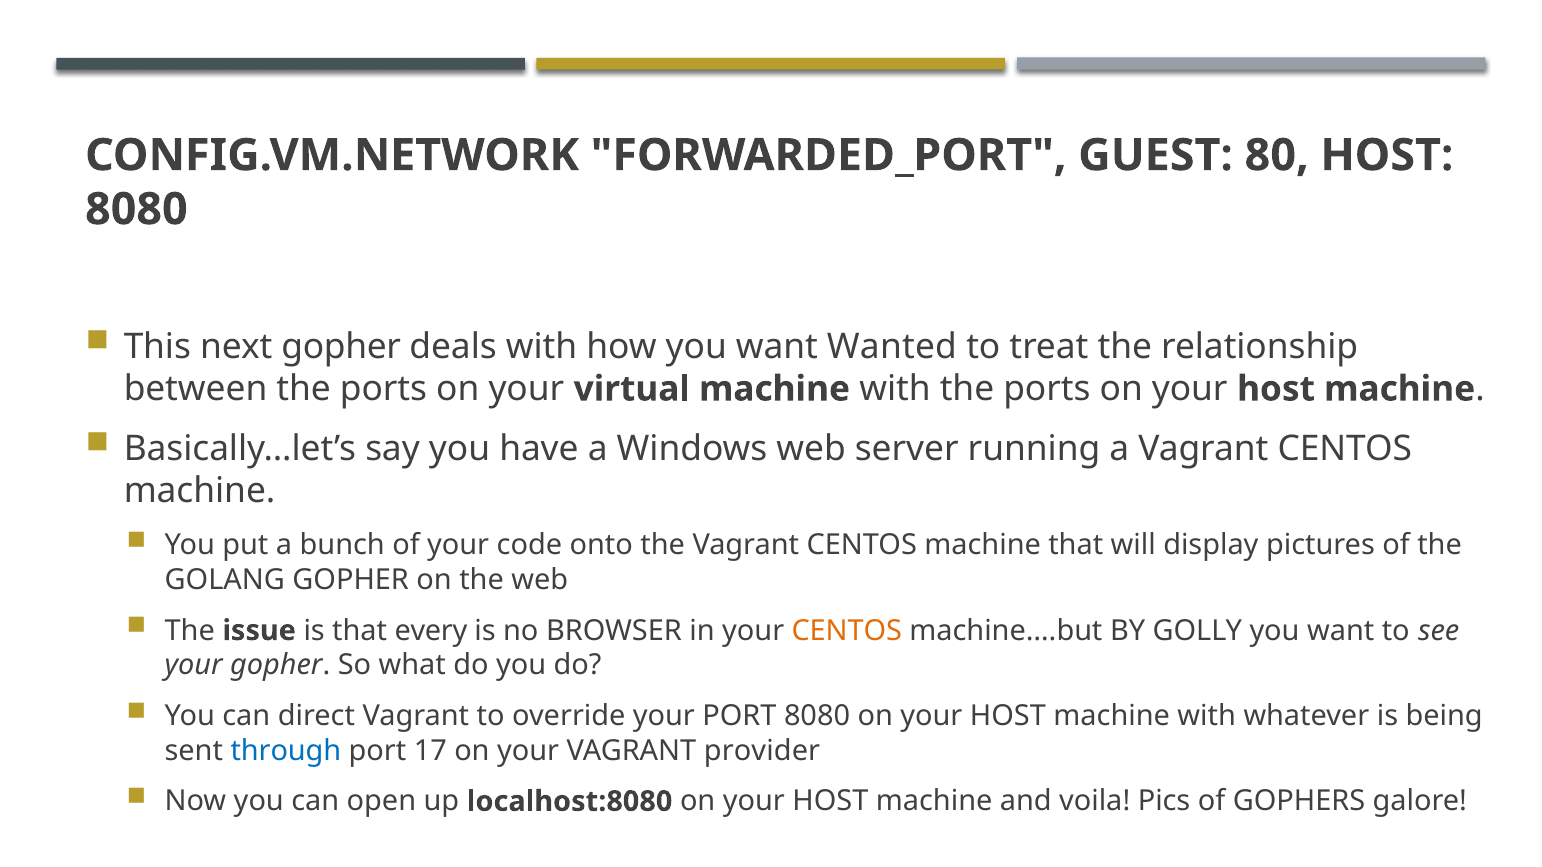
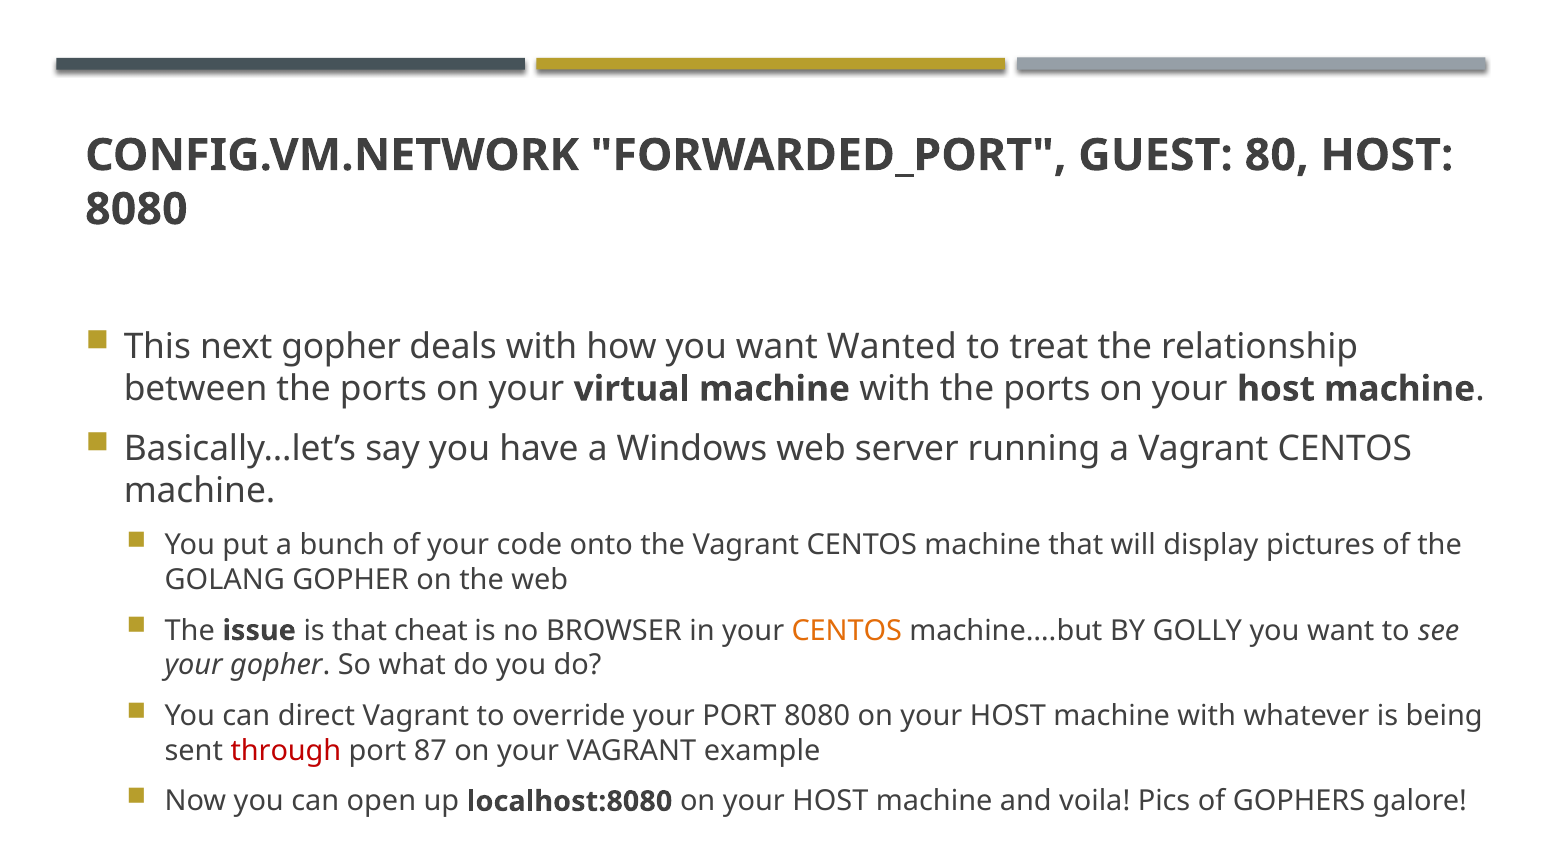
every: every -> cheat (431, 631)
through colour: blue -> red (286, 751)
17: 17 -> 87 (430, 751)
provider: provider -> example (762, 751)
